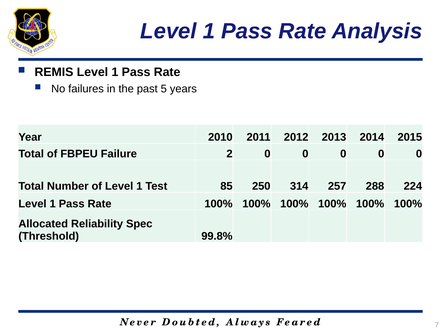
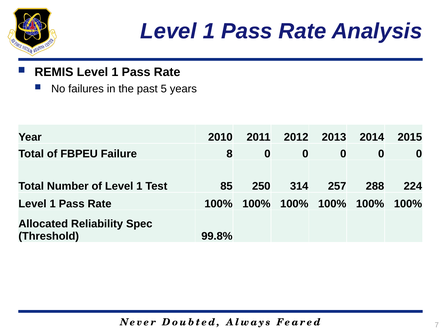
2: 2 -> 8 (230, 154)
